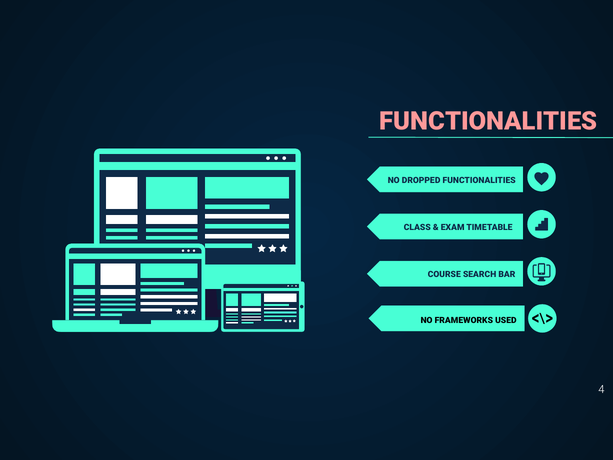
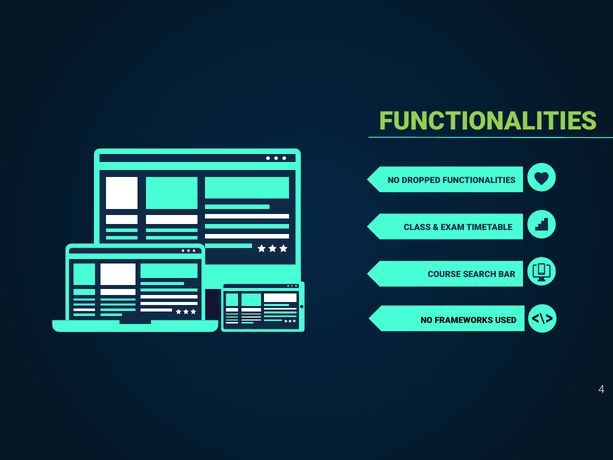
FUNCTIONALITIES colour: pink -> light green (488, 121)
